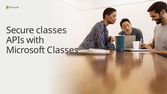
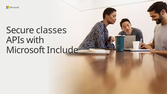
Microsoft Classes: Classes -> Include (63, 50)
